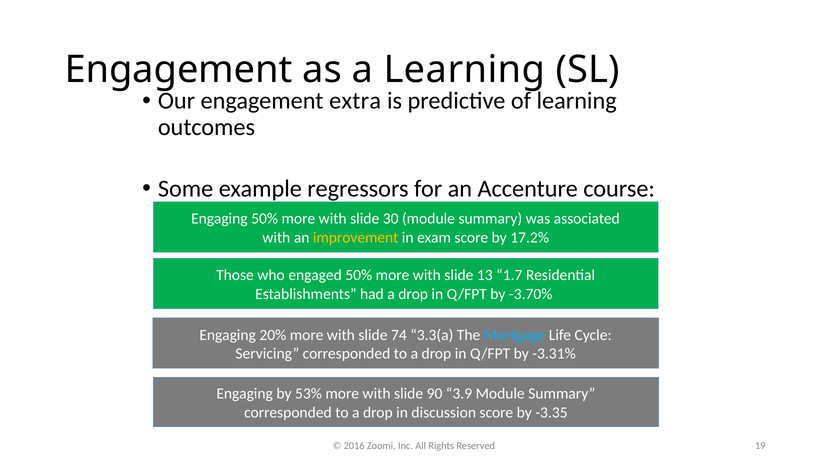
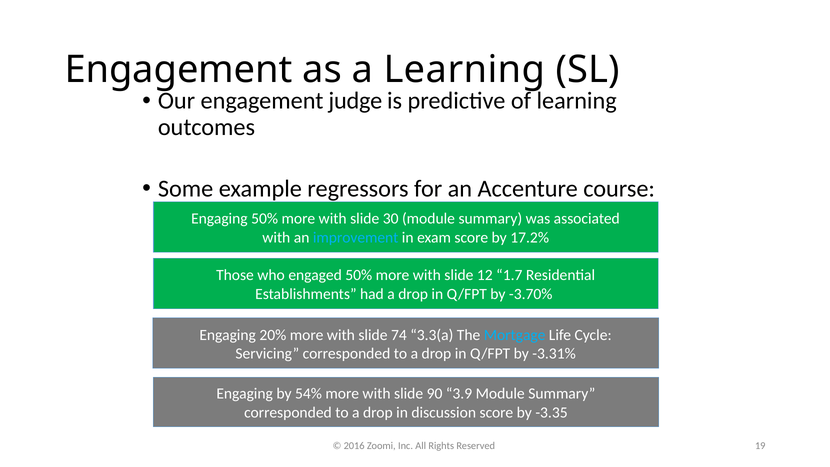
extra: extra -> judge (355, 101)
improvement colour: yellow -> light blue (356, 237)
13: 13 -> 12 (485, 275)
53%: 53% -> 54% (309, 394)
